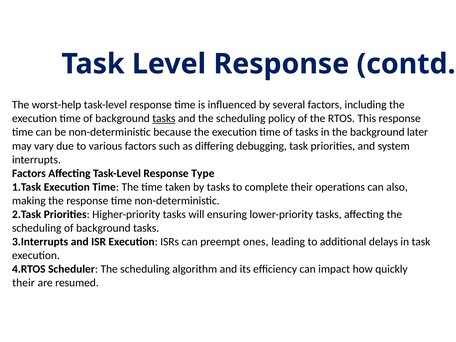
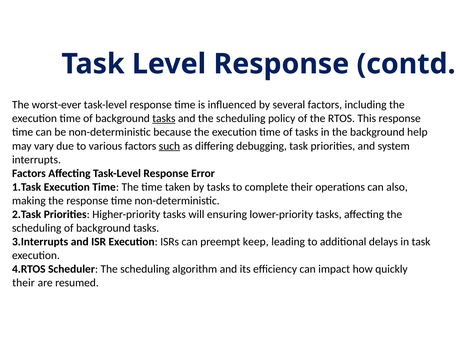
worst-help: worst-help -> worst-ever (57, 105)
later: later -> help (417, 132)
such underline: none -> present (169, 146)
Type: Type -> Error (203, 173)
ones: ones -> keep (256, 242)
